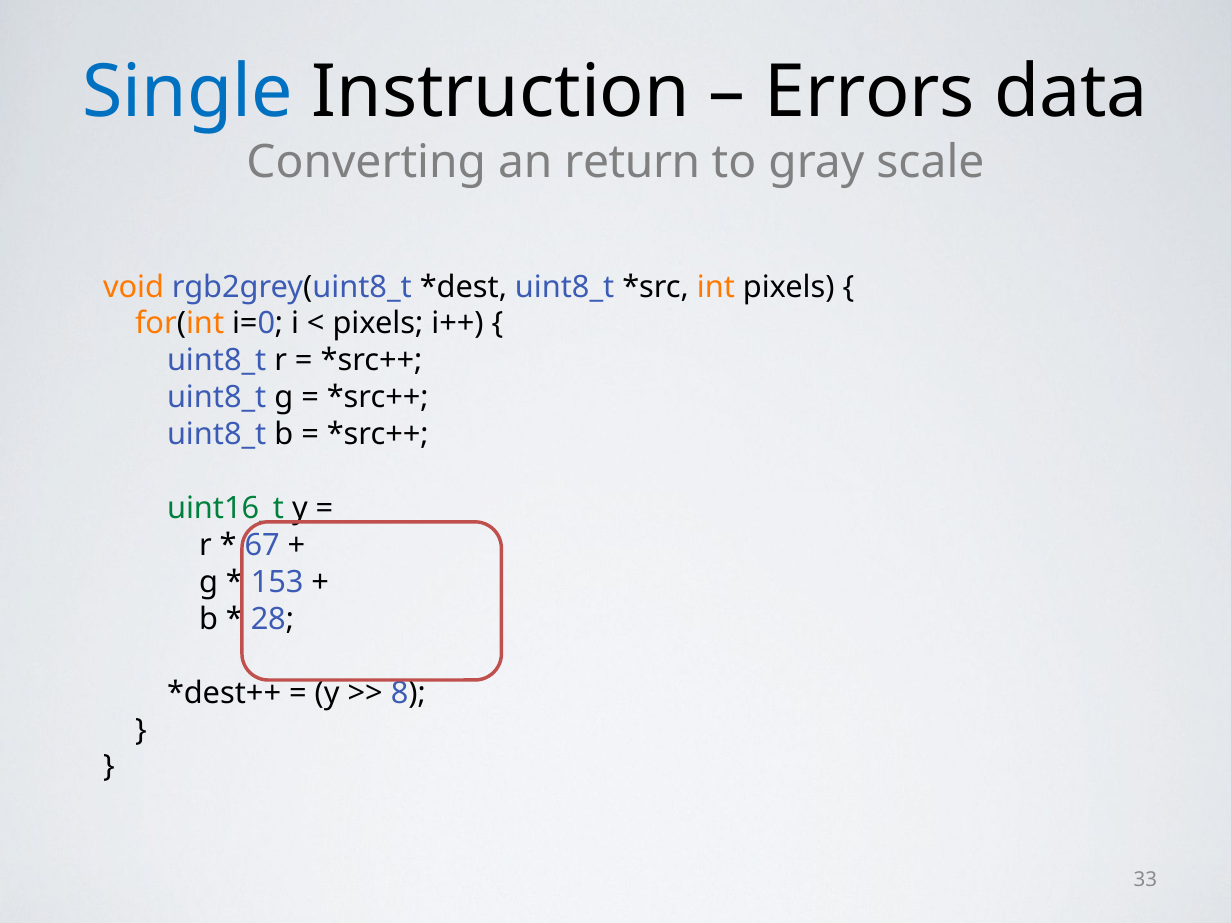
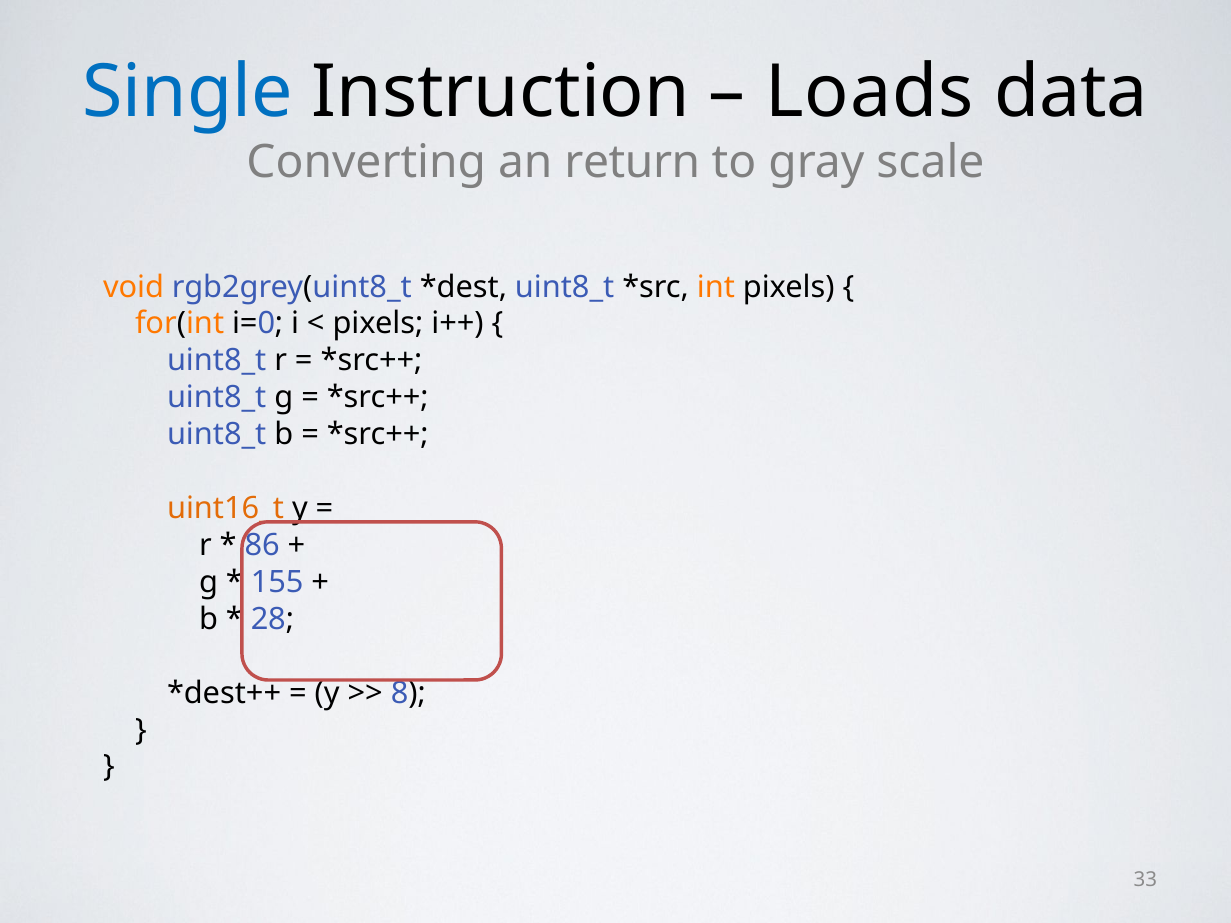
Errors: Errors -> Loads (869, 92)
uint16_t colour: green -> orange (225, 509)
67: 67 -> 86 (262, 545)
153: 153 -> 155 (277, 582)
